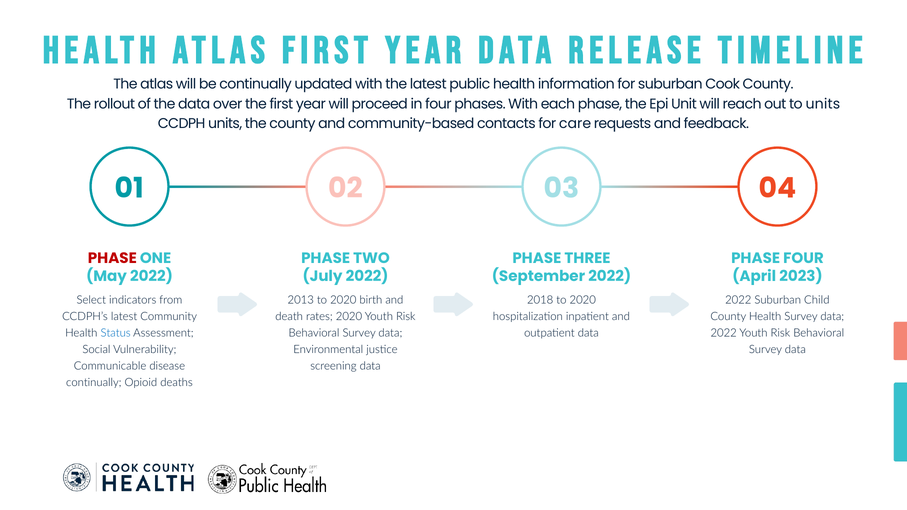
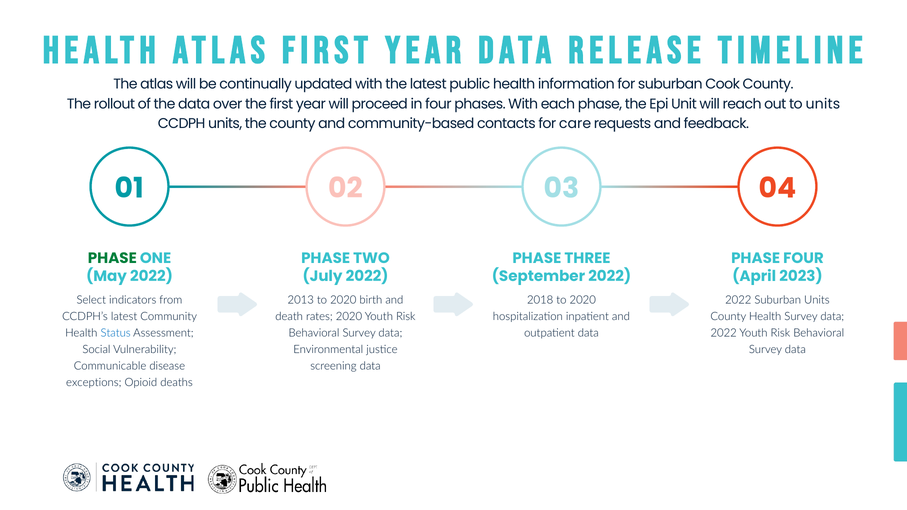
PHASE colour: red -> green (112, 258)
Suburban Child: Child -> Units (817, 300)
continually: continually -> exceptions (94, 383)
